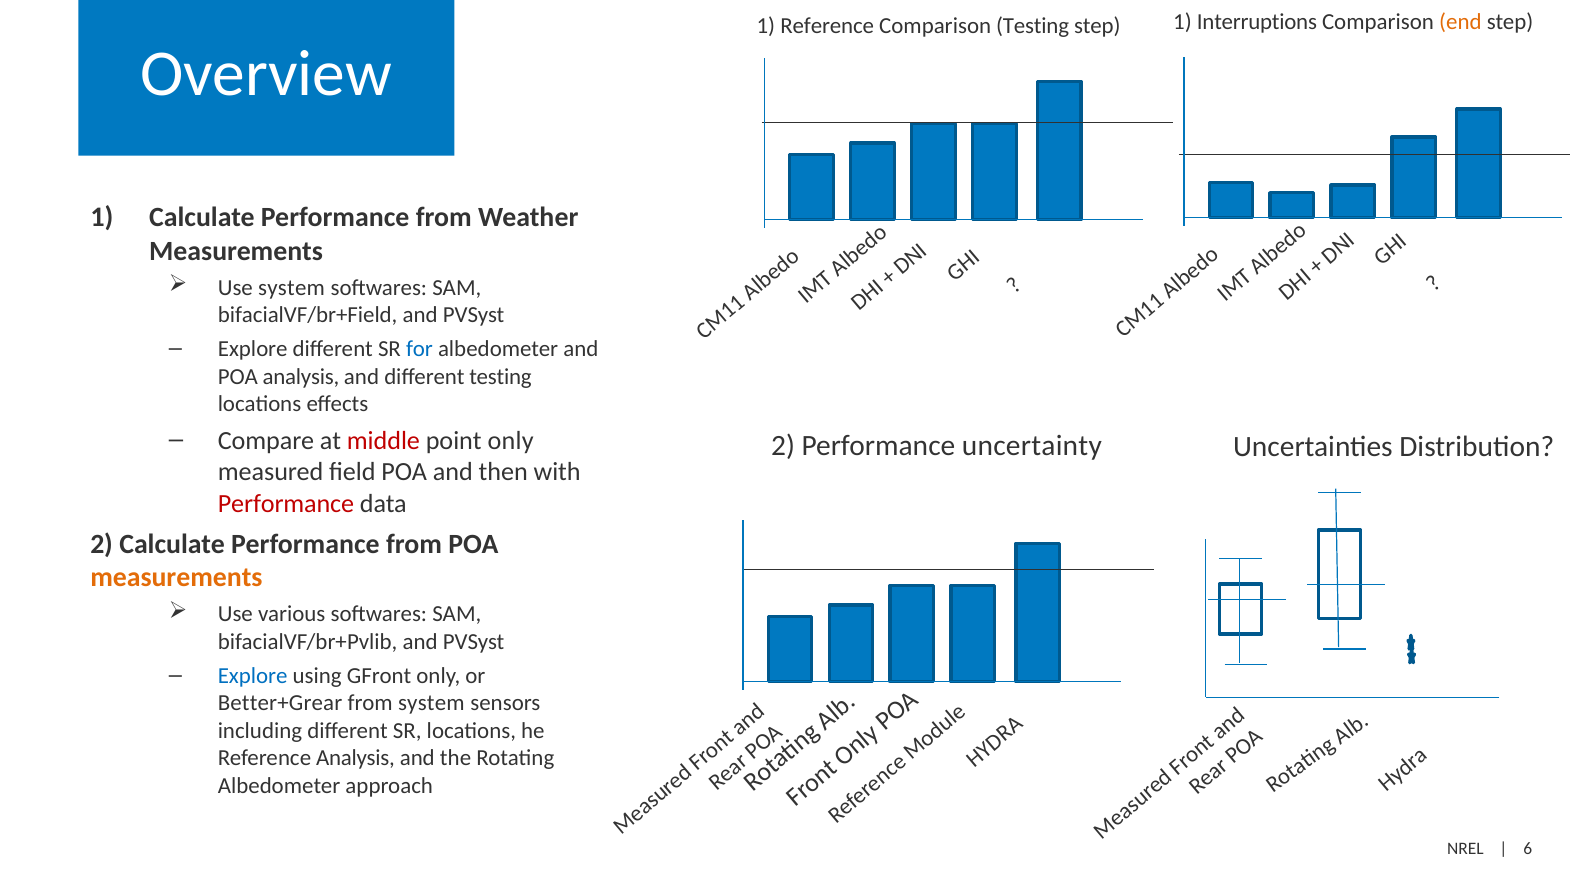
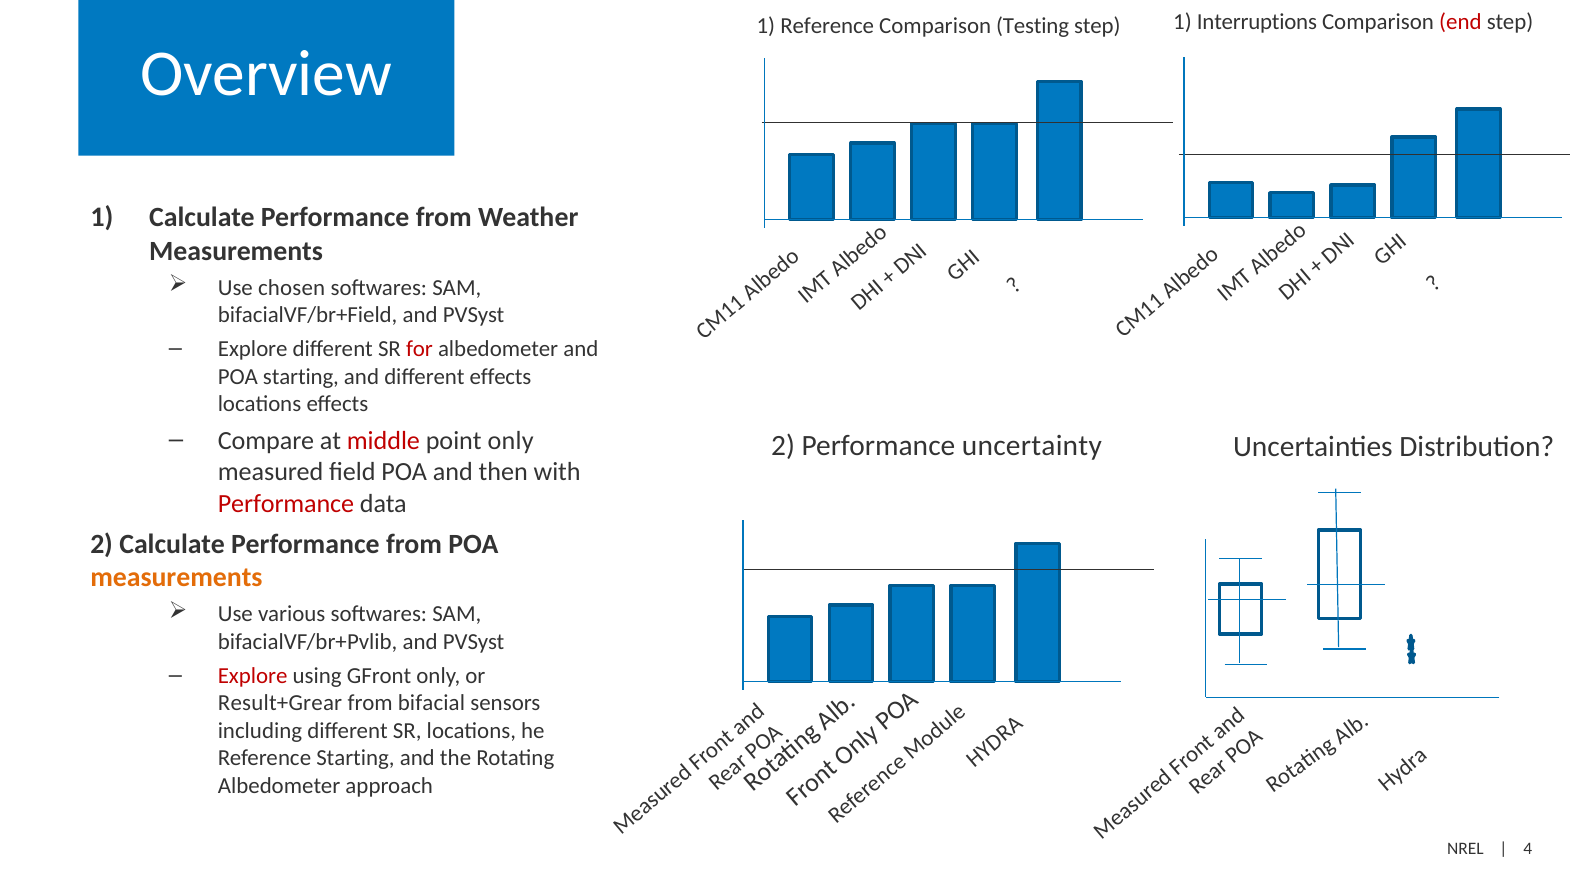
end colour: orange -> red (1460, 22)
Use system: system -> chosen (292, 288)
for colour: blue -> red (419, 349)
POA analysis: analysis -> starting (301, 377)
different testing: testing -> effects (500, 377)
Explore colour: blue -> red (253, 676)
Better+Grear: Better+Grear -> Result+Grear (280, 703)
from system: system -> bifacial (431, 703)
Reference Analysis: Analysis -> Starting (355, 758)
6: 6 -> 4 (1528, 849)
